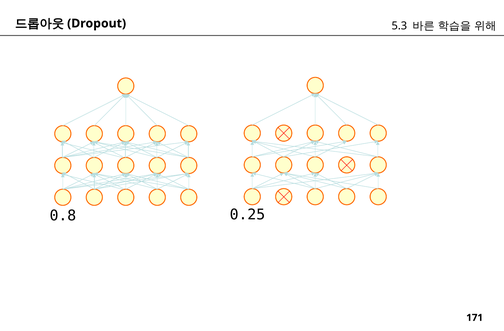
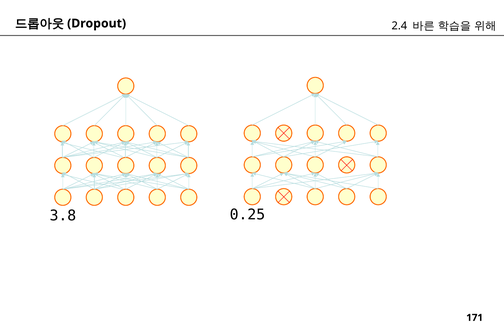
5.3: 5.3 -> 2.4 (399, 26)
0.8: 0.8 -> 3.8 (63, 216)
